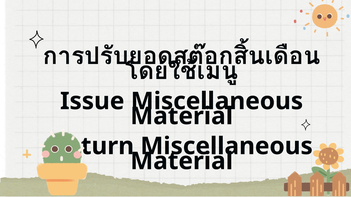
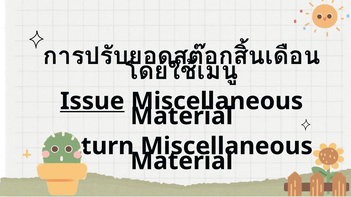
Issue underline: none -> present (92, 101)
